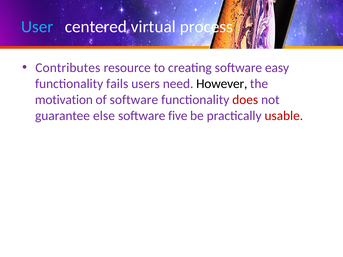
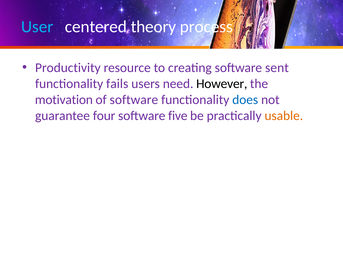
virtual: virtual -> theory (153, 27)
Contributes: Contributes -> Productivity (68, 68)
easy: easy -> sent (277, 68)
does colour: red -> blue (245, 100)
else: else -> four (104, 116)
usable colour: red -> orange (284, 116)
